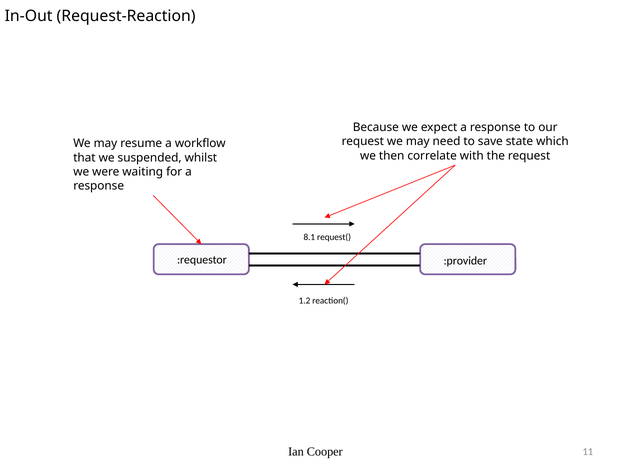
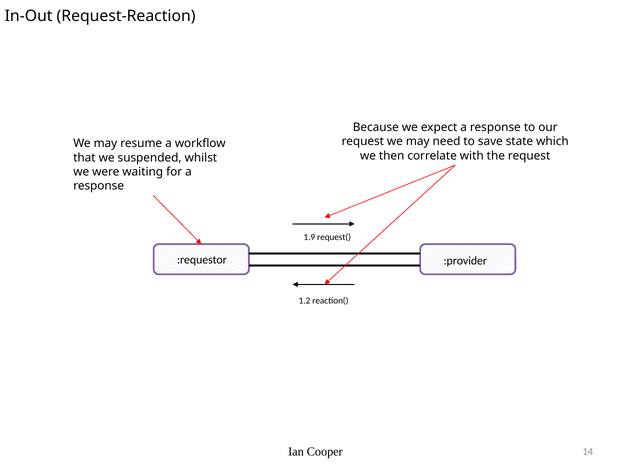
8.1: 8.1 -> 1.9 (309, 238)
11: 11 -> 14 (588, 452)
